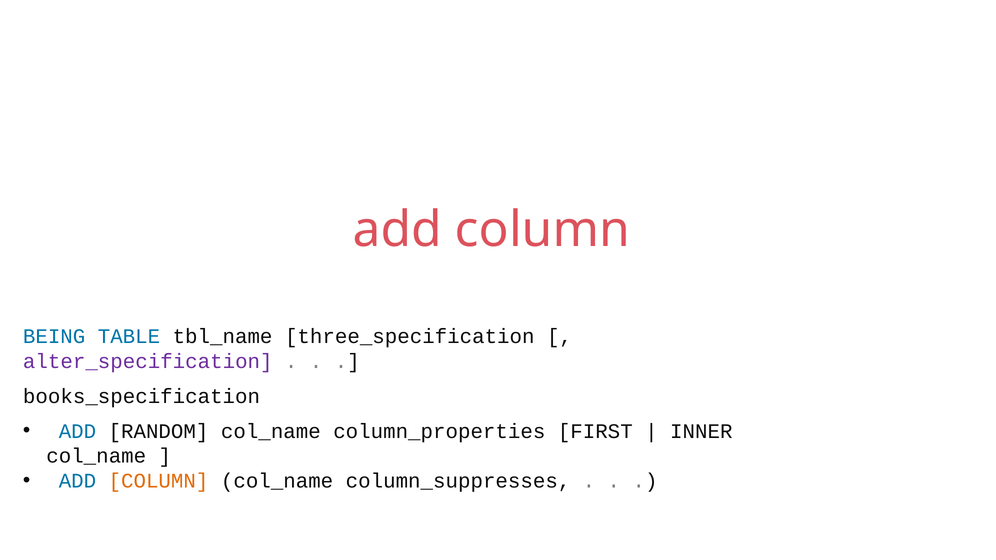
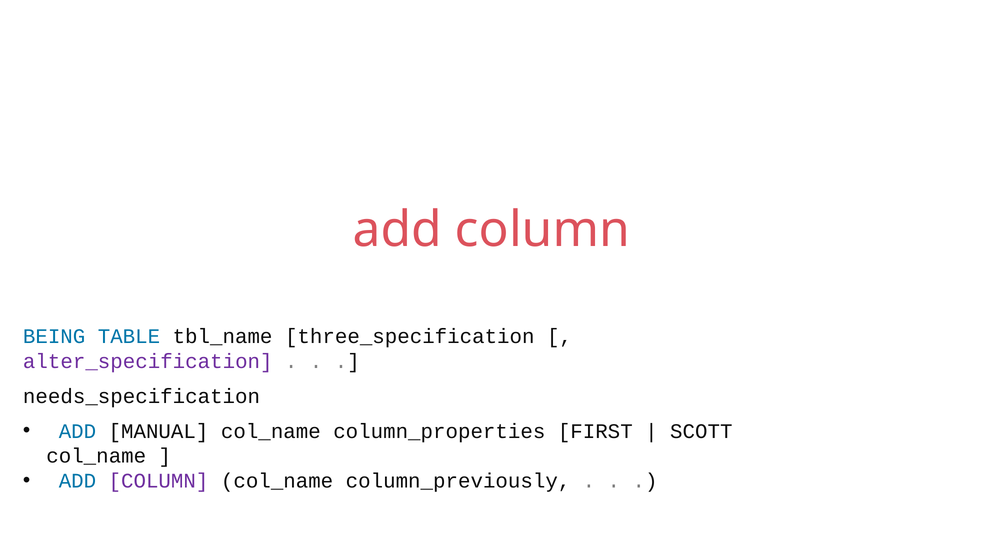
books_specification: books_specification -> needs_specification (142, 396)
RANDOM: RANDOM -> MANUAL (158, 431)
INNER: INNER -> SCOTT (701, 431)
COLUMN colour: orange -> purple (158, 481)
column_suppresses: column_suppresses -> column_previously (458, 481)
